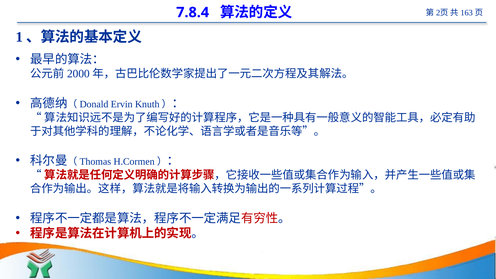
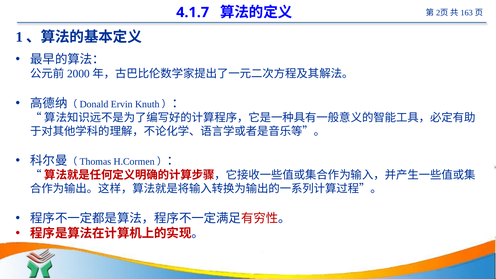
7.8.4: 7.8.4 -> 4.1.7 (193, 12)
